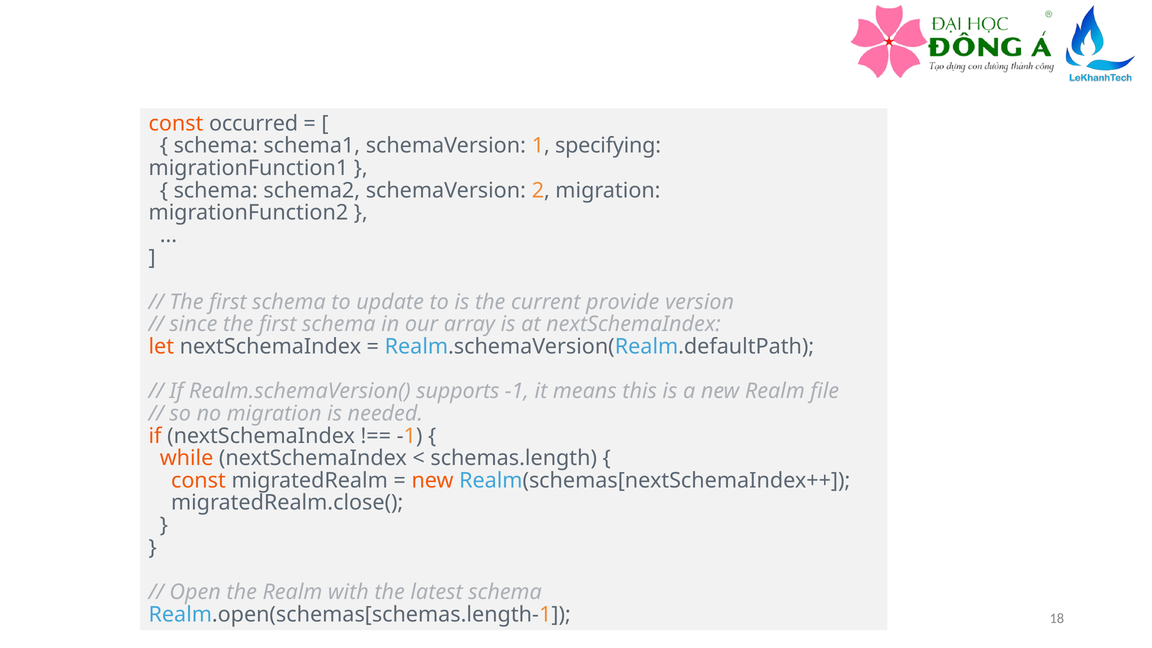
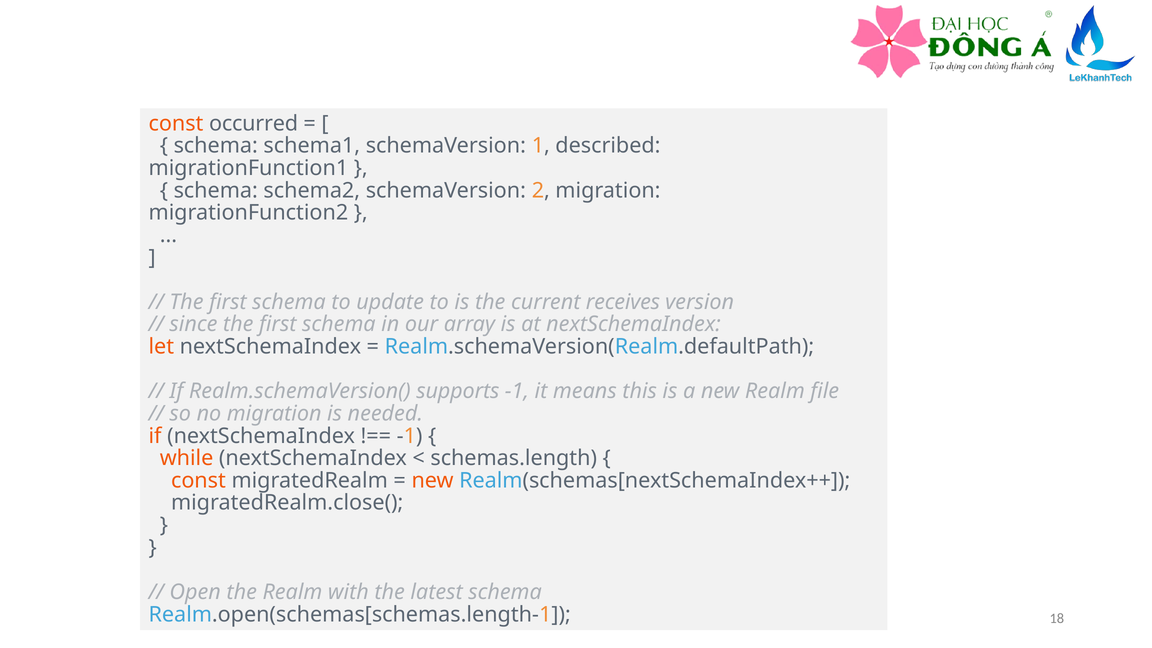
specifying: specifying -> described (608, 146)
provide: provide -> receives (623, 302)
